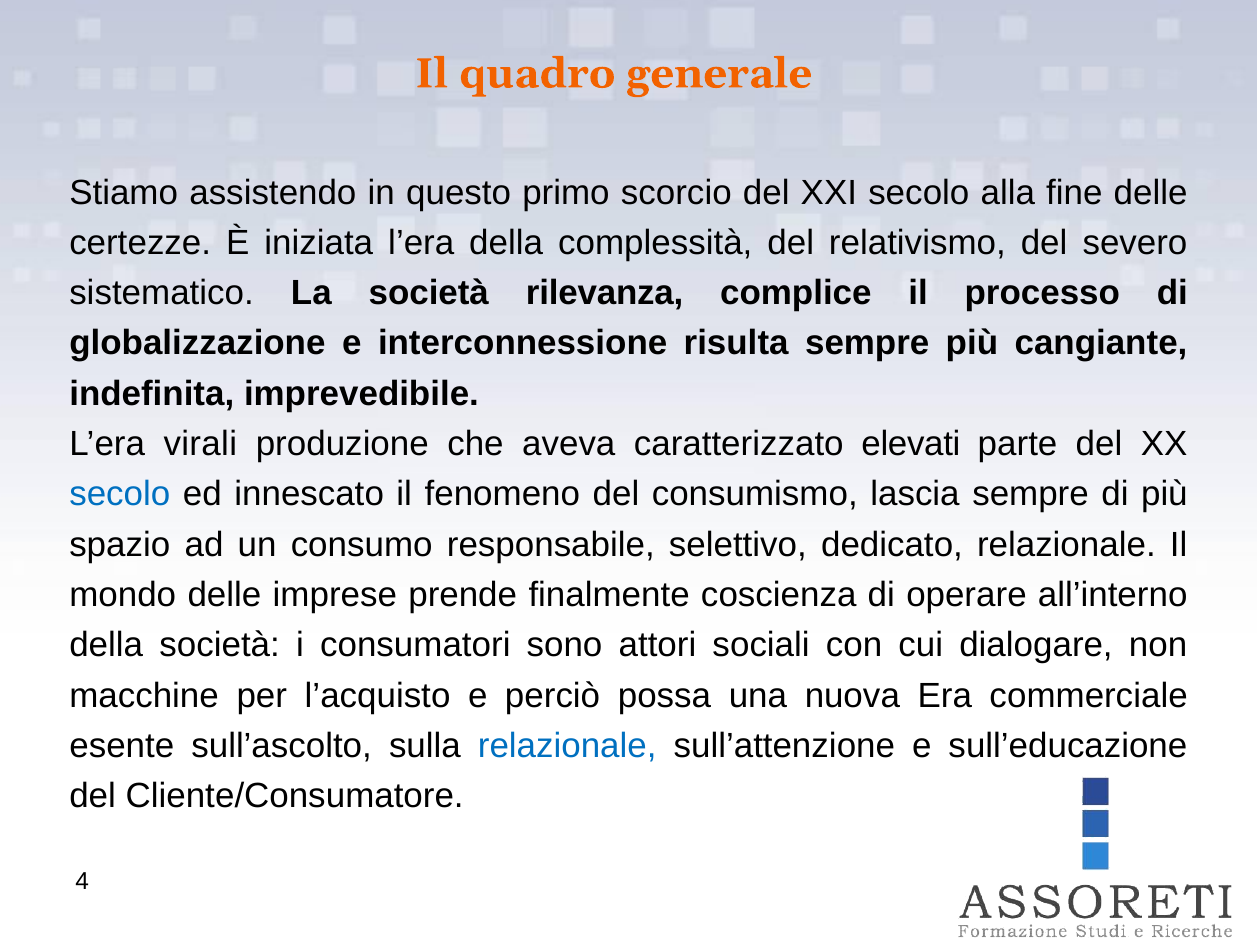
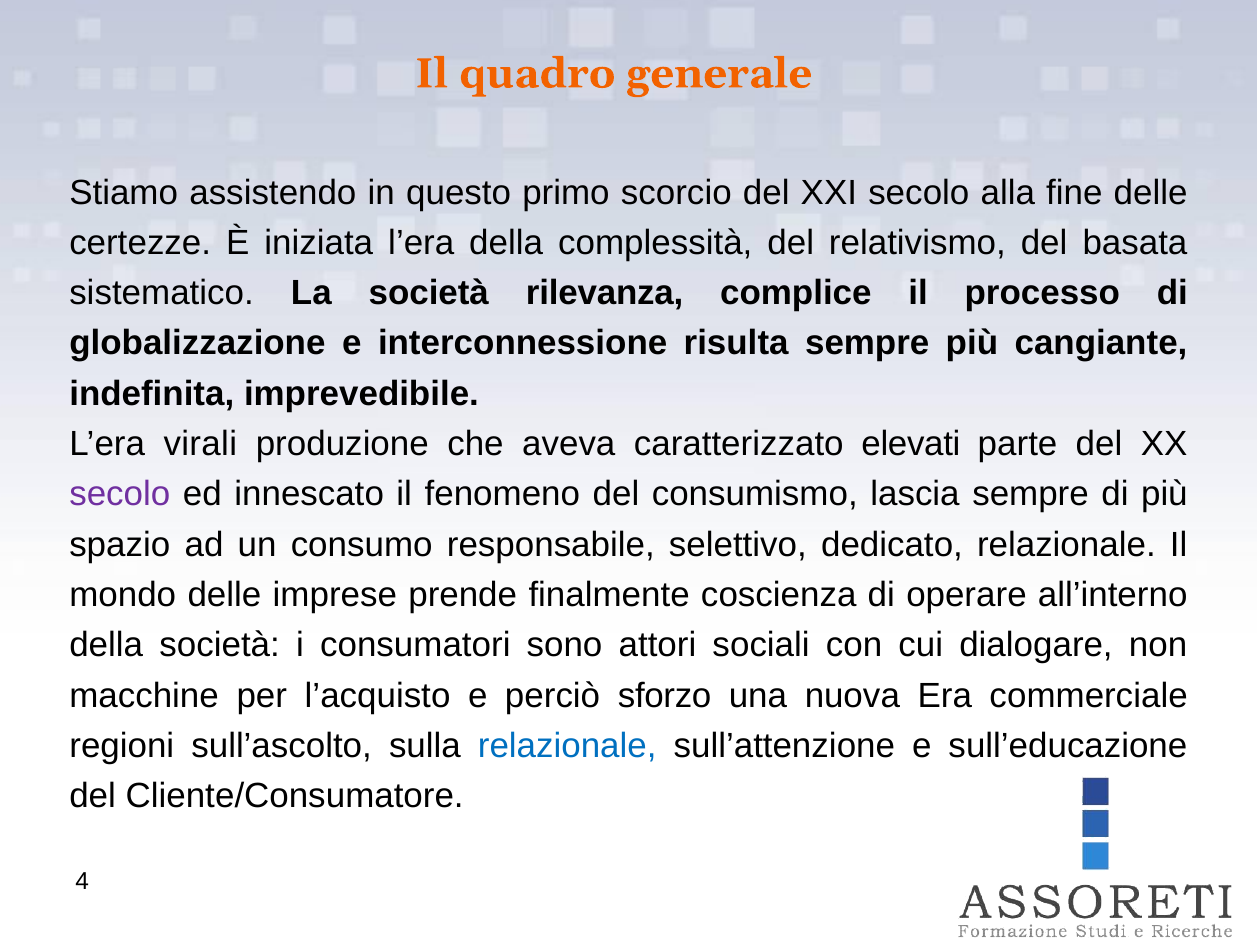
severo: severo -> basata (1135, 243)
secolo colour: blue -> purple (120, 494)
possa: possa -> sforzo (665, 695)
esente: esente -> regioni (122, 746)
